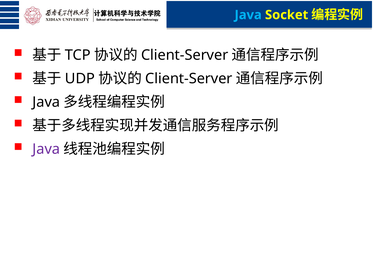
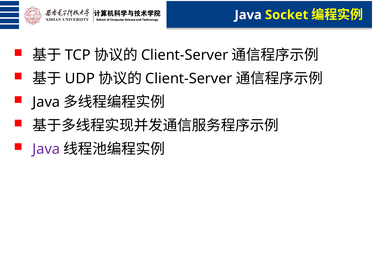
Java colour: light blue -> white (248, 15)
